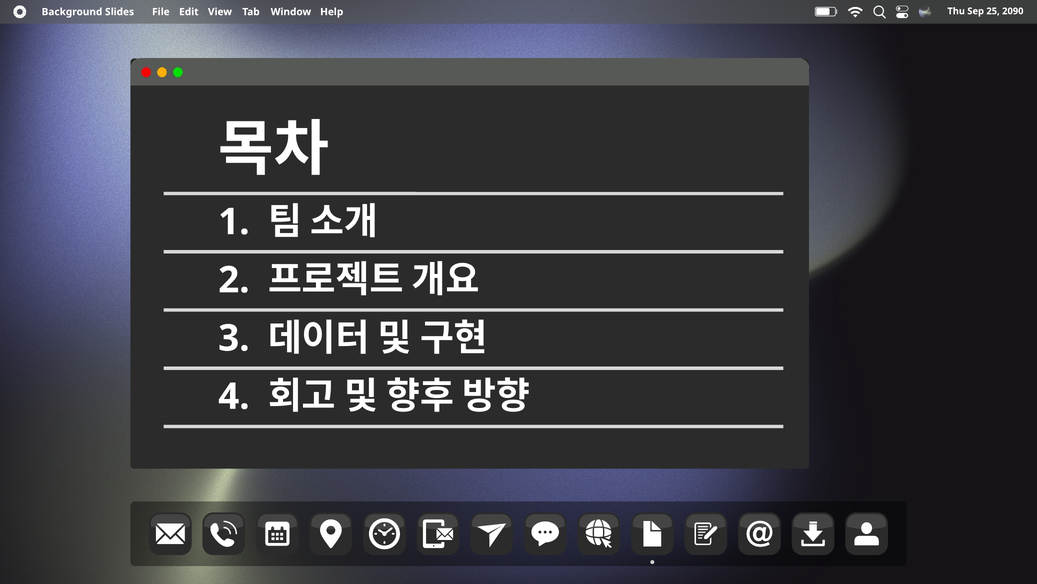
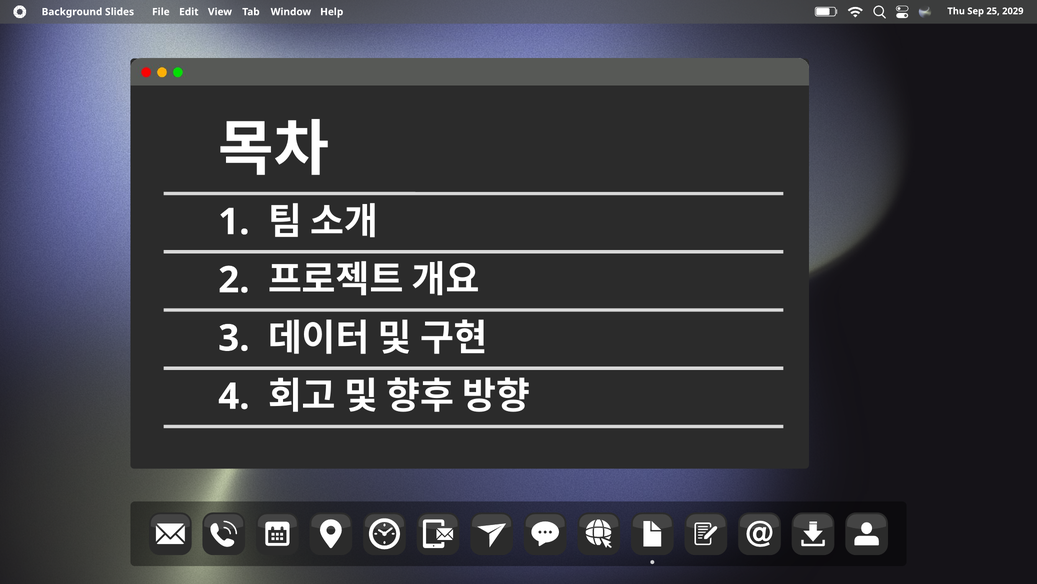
2090: 2090 -> 2029 (1013, 11)
